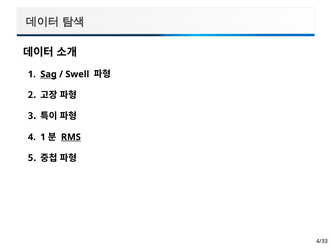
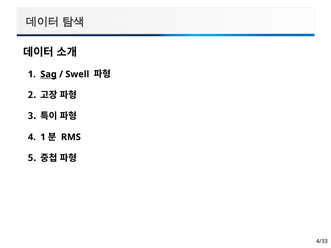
RMS underline: present -> none (71, 137)
